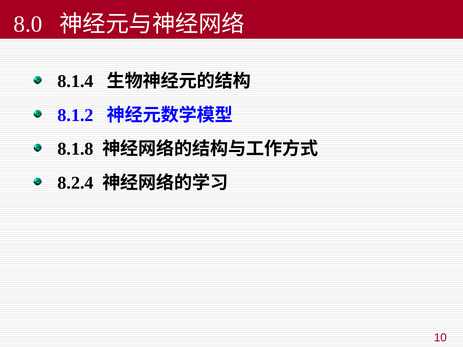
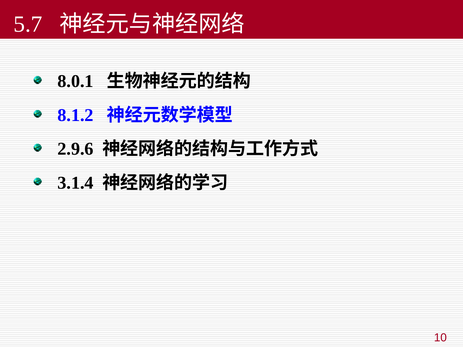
8.0: 8.0 -> 5.7 (28, 24)
8.1.4: 8.1.4 -> 8.0.1 (76, 81)
8.1.8: 8.1.8 -> 2.9.6 (76, 149)
8.2.4: 8.2.4 -> 3.1.4 (76, 183)
